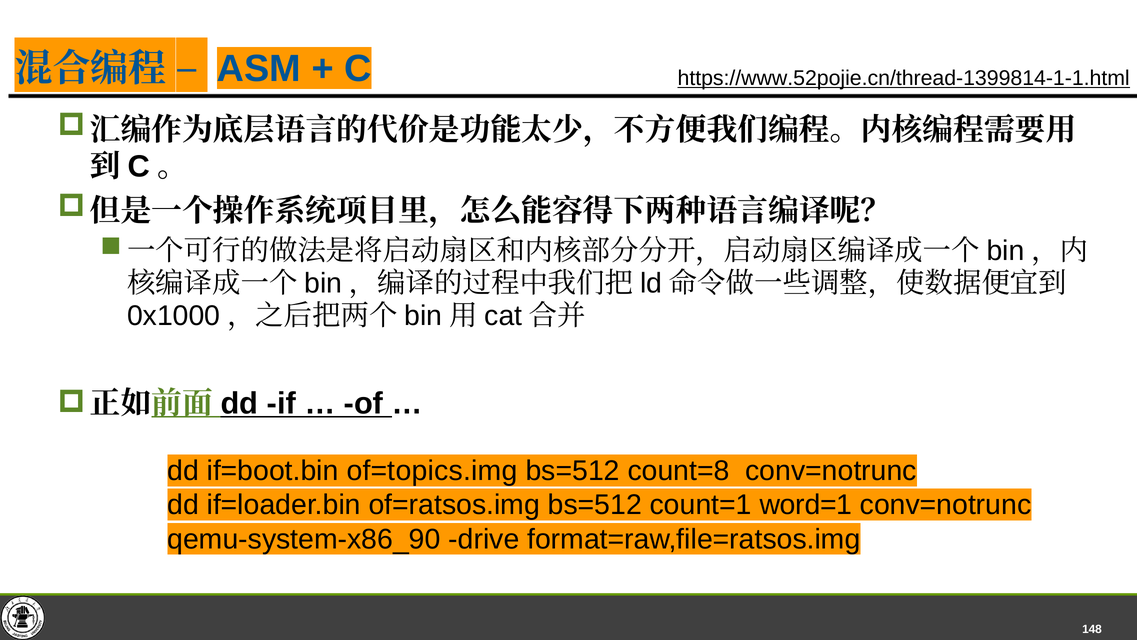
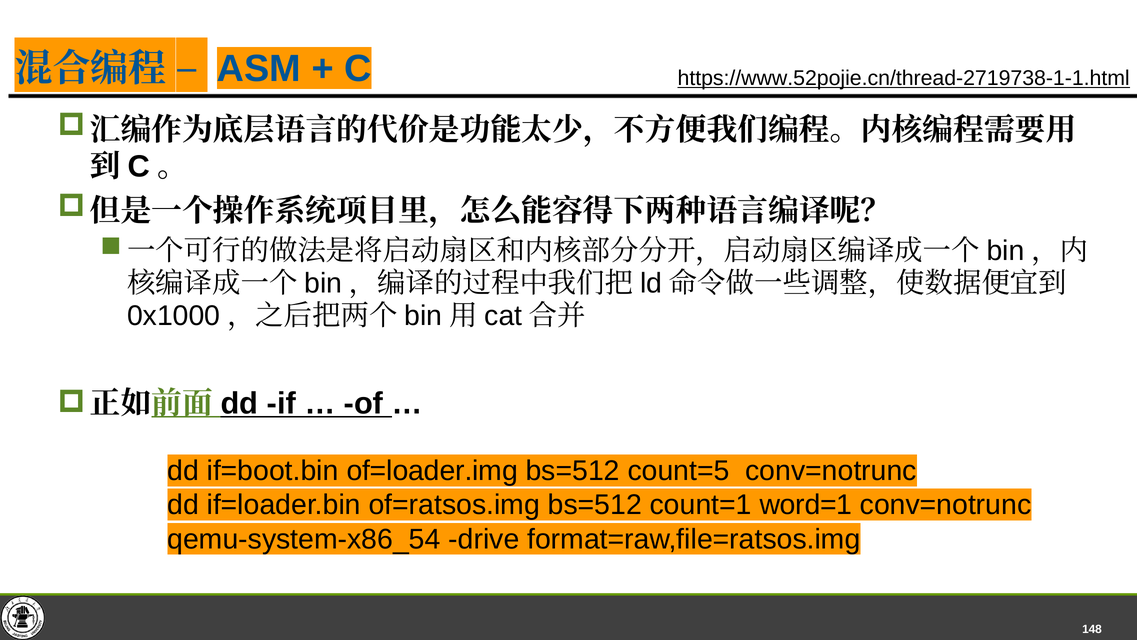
https://www.52pojie.cn/thread-1399814-1-1.html: https://www.52pojie.cn/thread-1399814-1-1.html -> https://www.52pojie.cn/thread-2719738-1-1.html (904, 78)
of=topics.img: of=topics.img -> of=loader.img (432, 471)
count=8: count=8 -> count=5 (679, 471)
qemu-system-x86_90: qemu-system-x86_90 -> qemu-system-x86_54 (304, 539)
